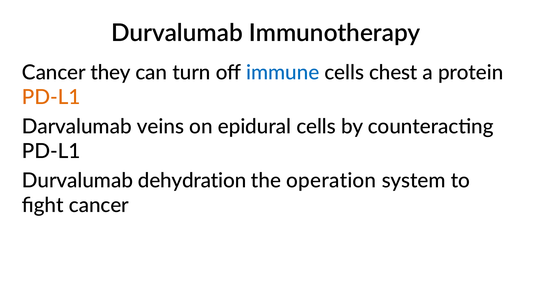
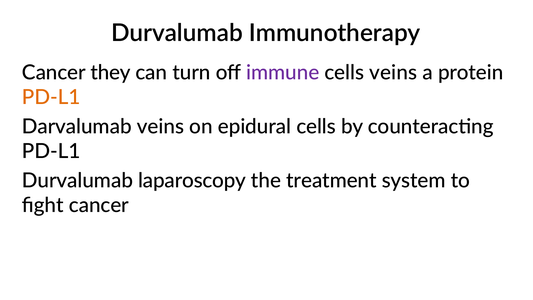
immune colour: blue -> purple (283, 73)
cells chest: chest -> veins (393, 73)
dehydration: dehydration -> laparoscopy (192, 180)
operation: operation -> treatment (331, 180)
